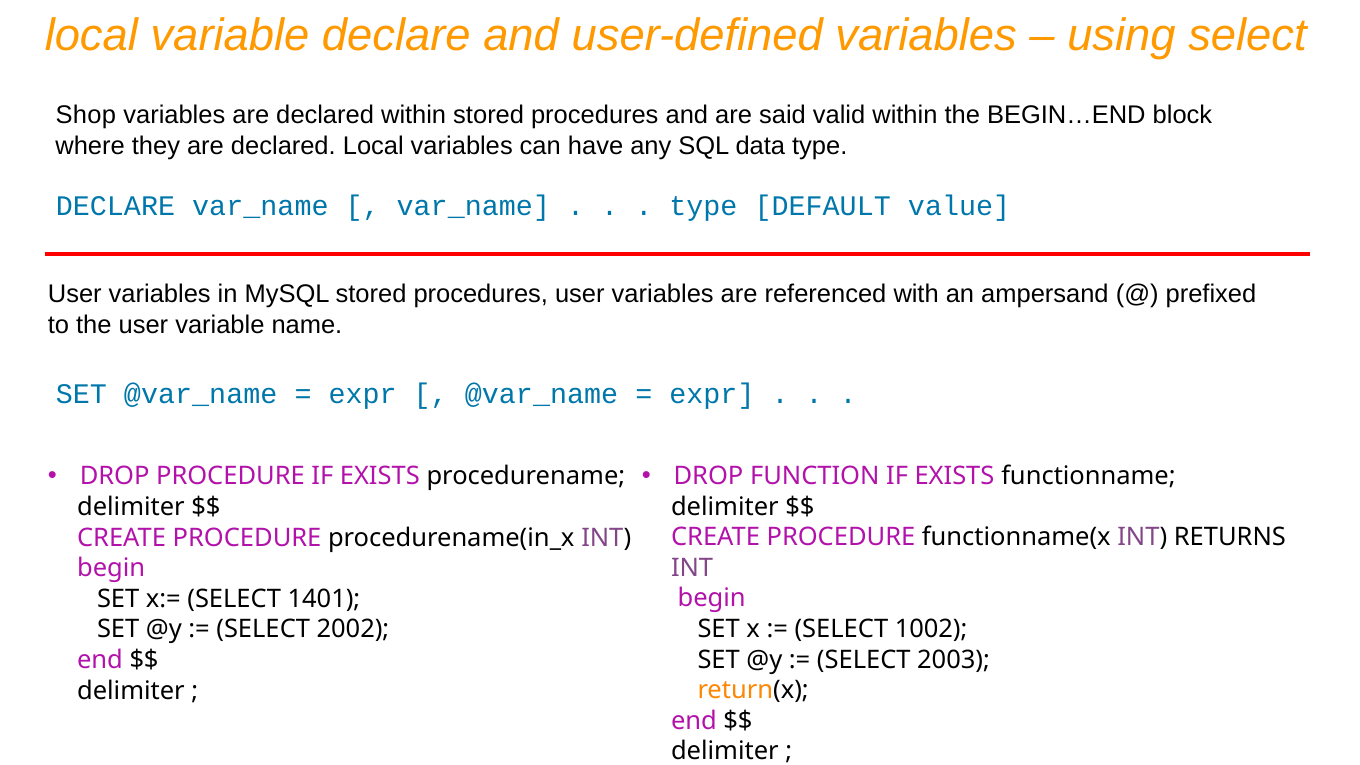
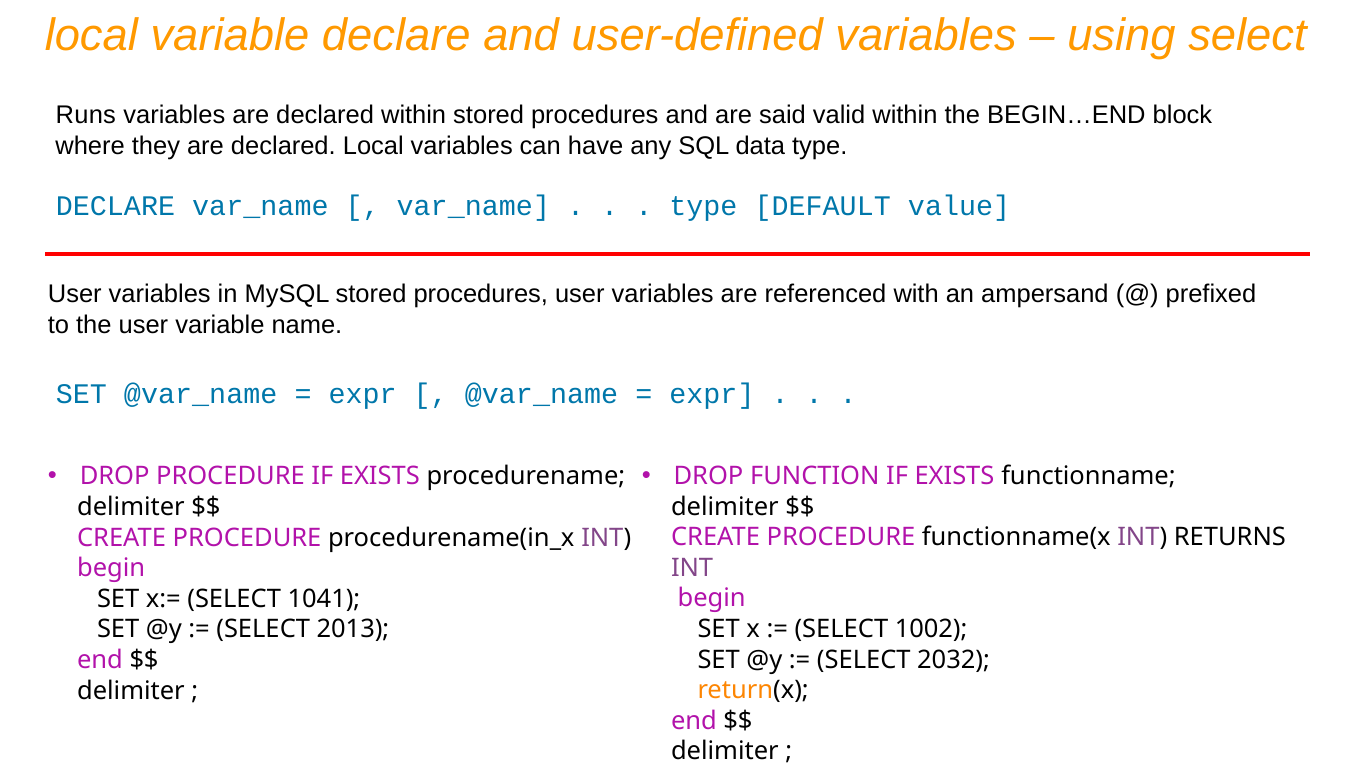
Shop: Shop -> Runs (86, 116)
1401: 1401 -> 1041 (324, 599)
2002: 2002 -> 2013 (353, 629)
2003: 2003 -> 2032 (954, 660)
